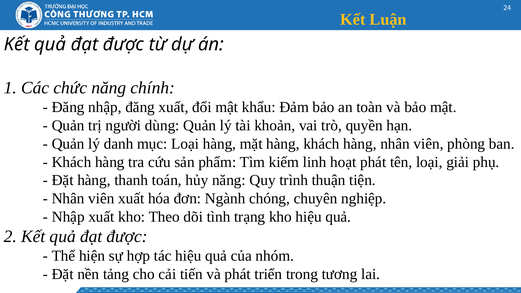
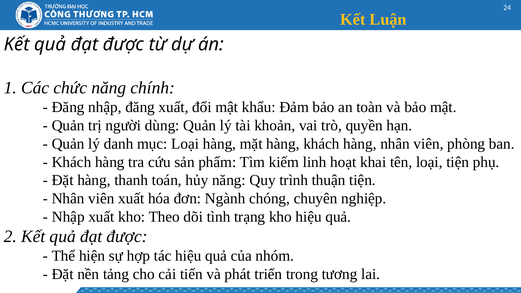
hoạt phát: phát -> khai (373, 162)
loại giải: giải -> tiện (458, 162)
